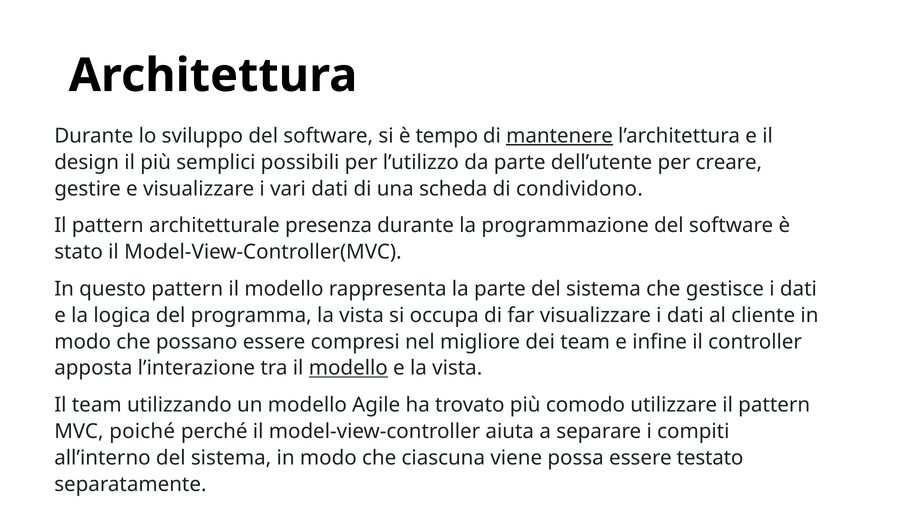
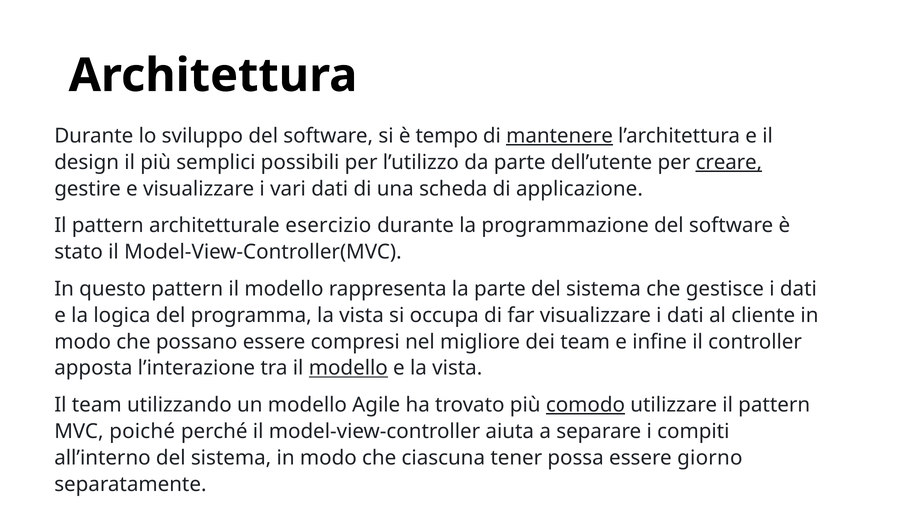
creare underline: none -> present (729, 162)
condividono: condividono -> applicazione (579, 189)
presenza: presenza -> esercizio (328, 226)
comodo underline: none -> present (586, 405)
viene: viene -> tener (516, 458)
testato: testato -> giorno (710, 458)
